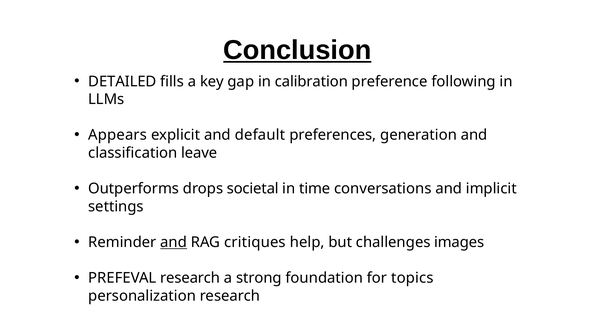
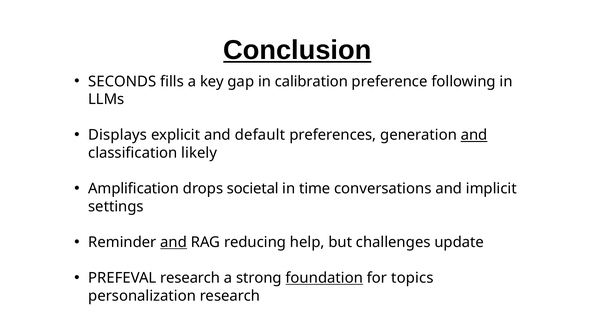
DETAILED: DETAILED -> SECONDS (122, 81)
Appears: Appears -> Displays (118, 135)
and underline: none -> present (474, 135)
leave: leave -> likely (199, 153)
Outperforms: Outperforms -> Amplification (134, 188)
critiques: critiques -> reducing (255, 242)
images: images -> update (459, 242)
foundation underline: none -> present (324, 278)
